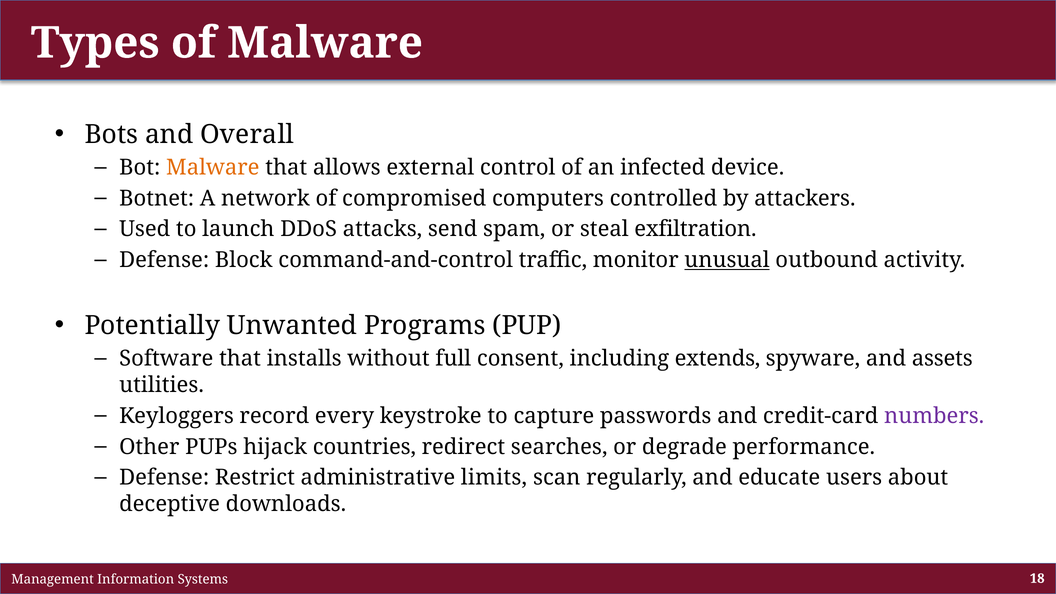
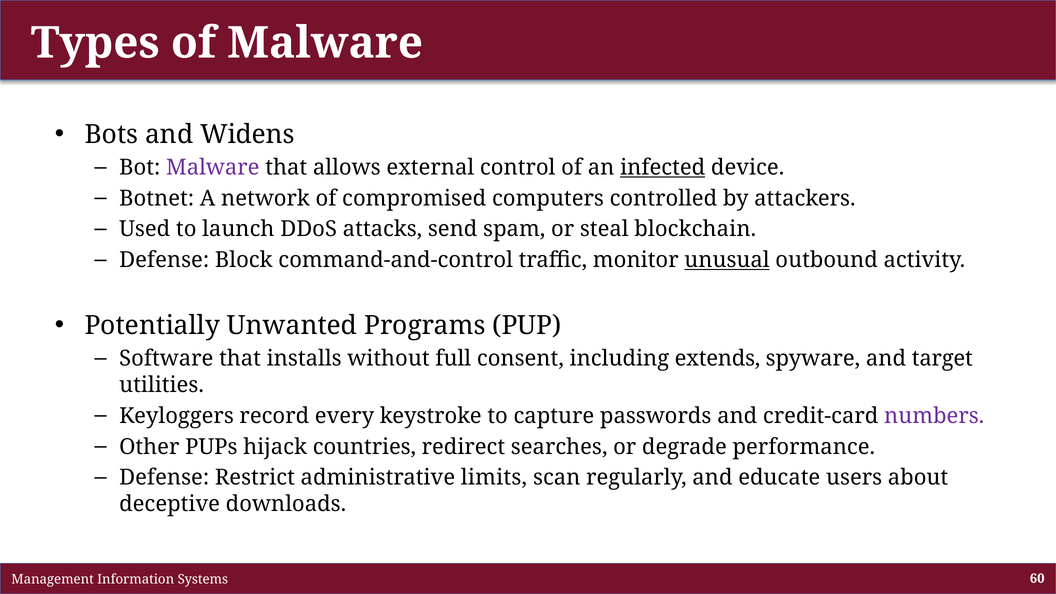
Overall: Overall -> Widens (247, 134)
Malware colour: orange -> purple (213, 168)
infected underline: none -> present (663, 168)
exfiltration: exfiltration -> blockchain (695, 229)
assets: assets -> target (942, 359)
18: 18 -> 60 (1037, 579)
